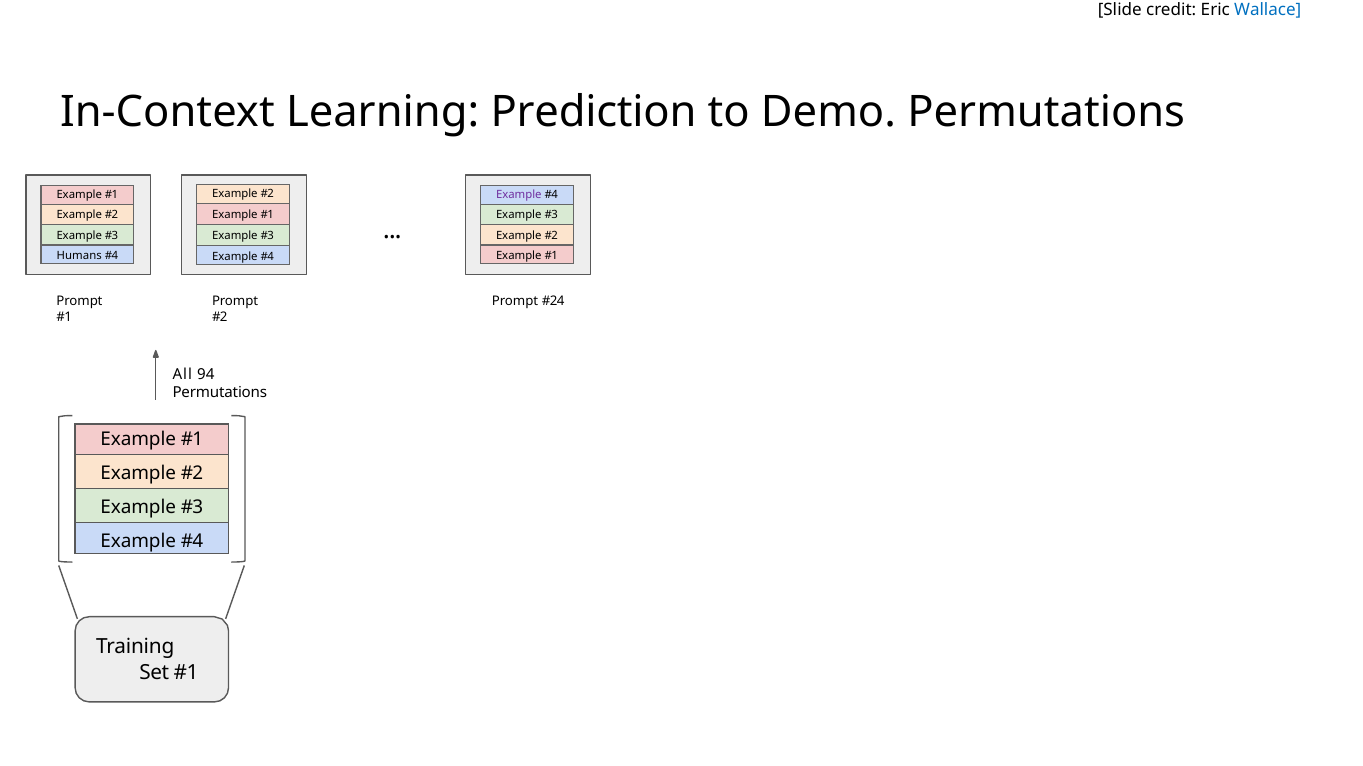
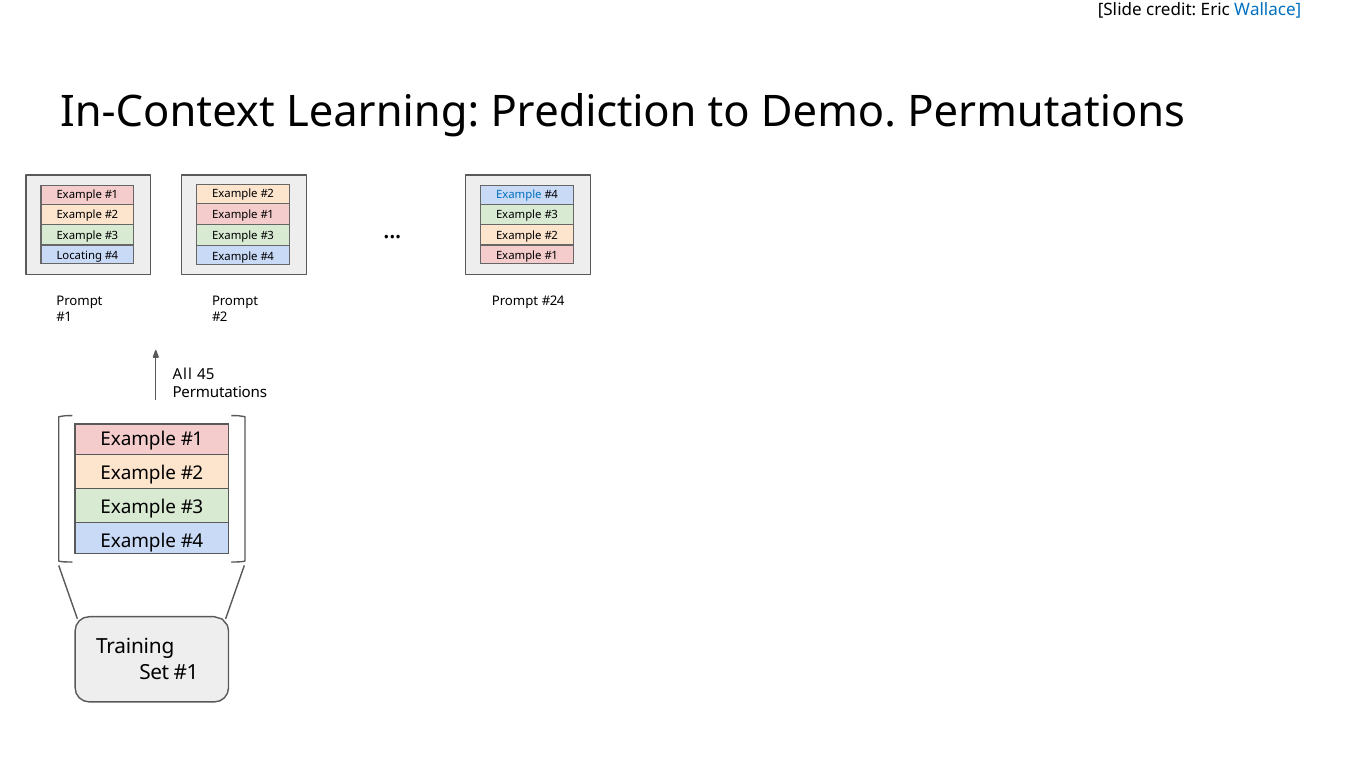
Example colour: purple -> blue (519, 195)
Humans: Humans -> Locating (79, 256)
94: 94 -> 45 (206, 374)
